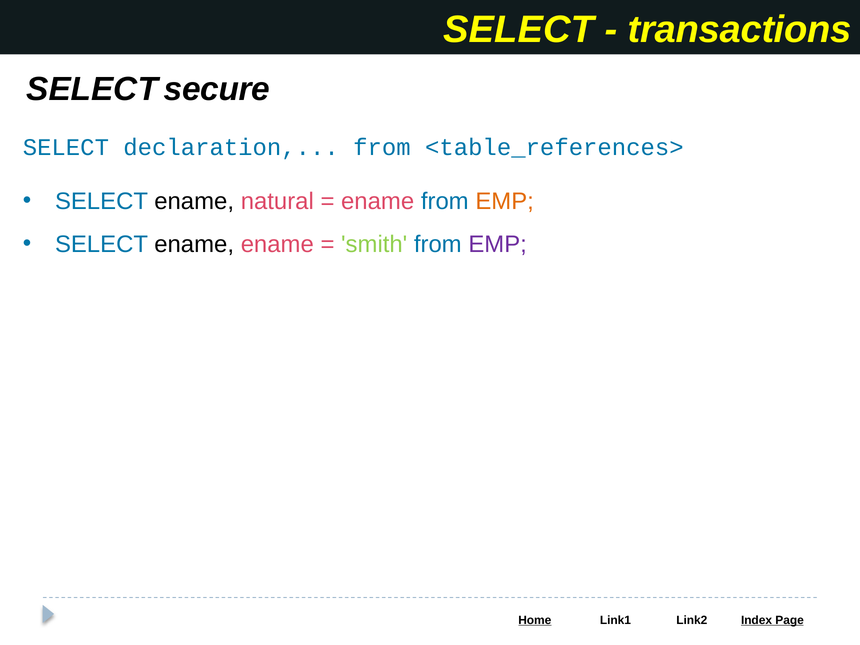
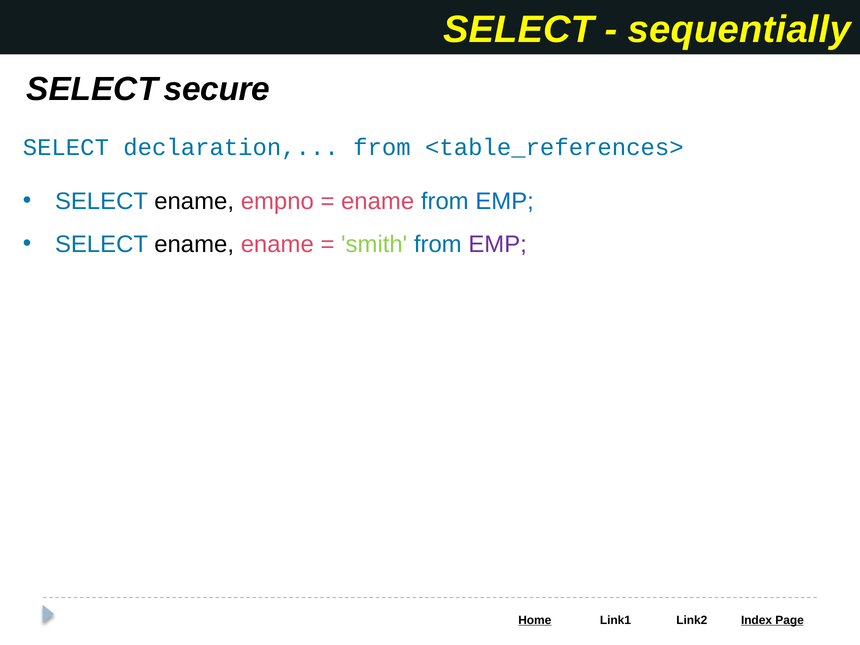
transactions: transactions -> sequentially (739, 30)
natural: natural -> empno (277, 201)
EMP colour: orange -> blue (505, 201)
